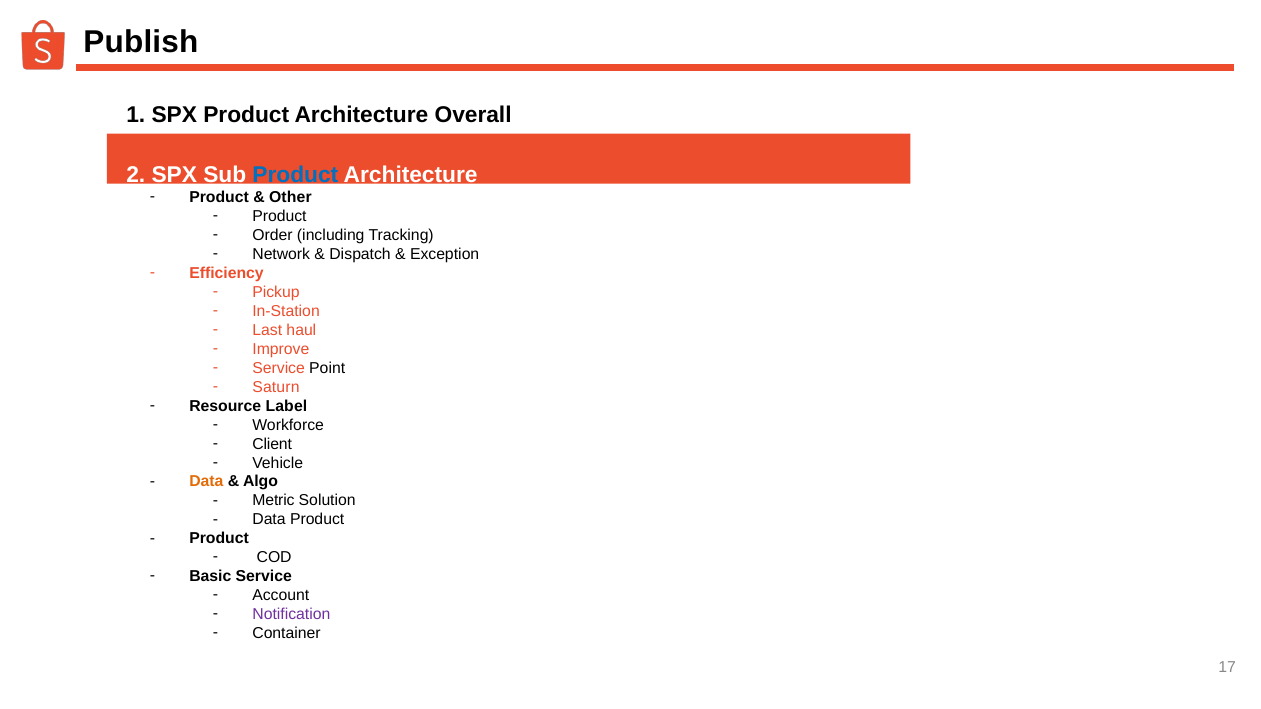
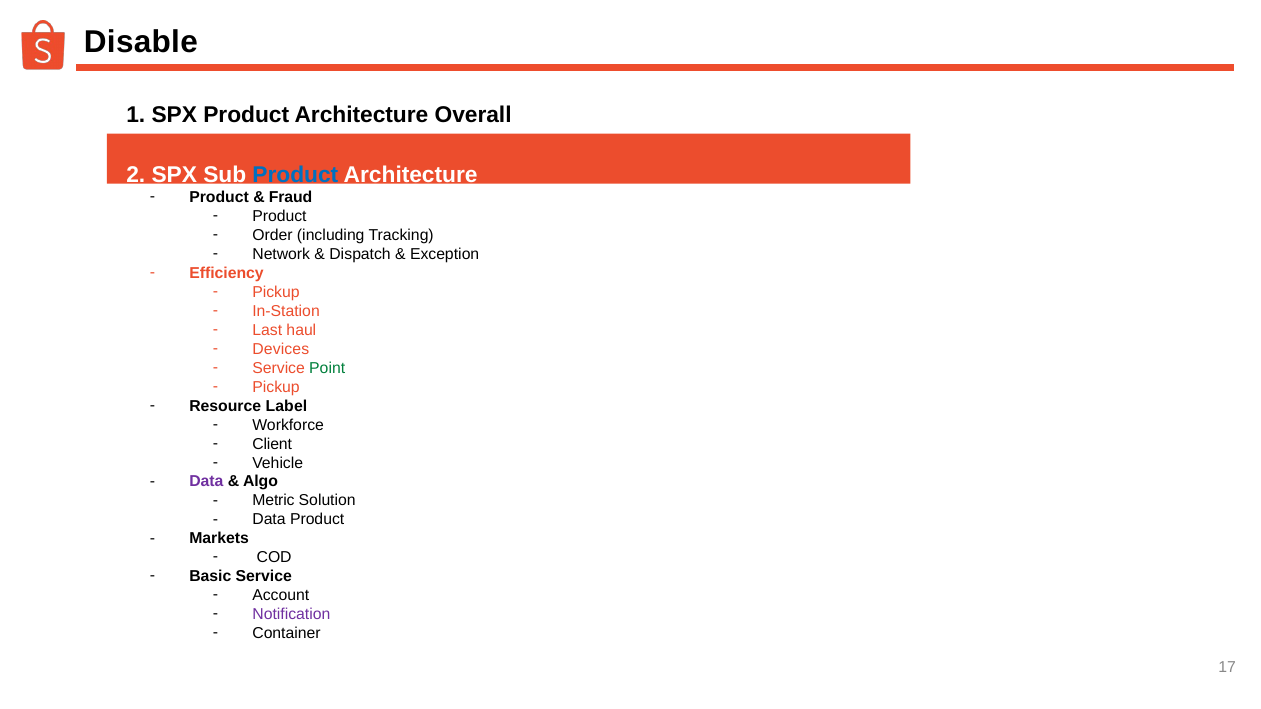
Publish: Publish -> Disable (141, 42)
Other: Other -> Fraud (291, 198)
Improve: Improve -> Devices (281, 349)
Point colour: black -> green (327, 368)
Saturn: Saturn -> Pickup (276, 387)
Data colour: orange -> purple (206, 482)
Product: Product -> Markets (219, 539)
